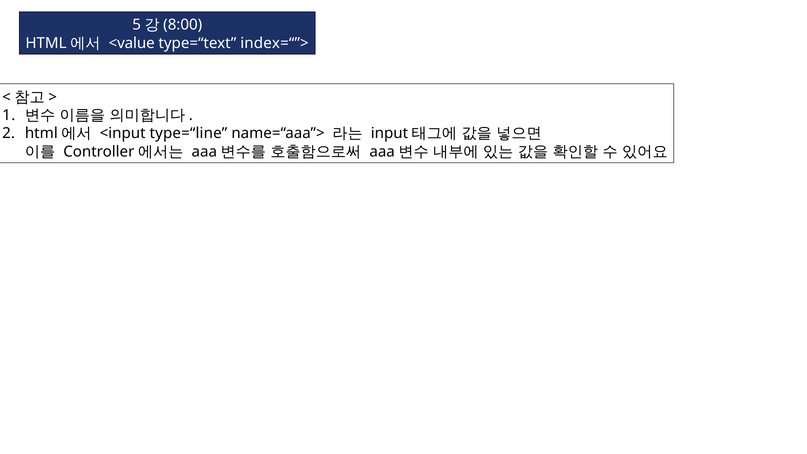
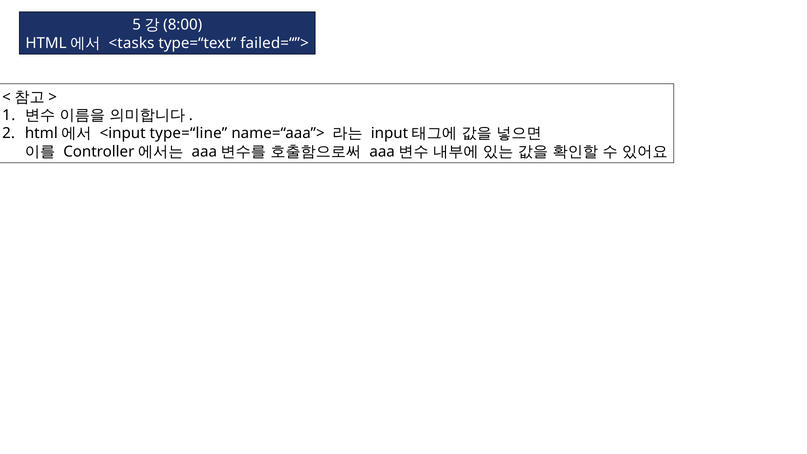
<value: <value -> <tasks (132, 43)
index=“”>: index=“”> -> failed=“”> (275, 43)
